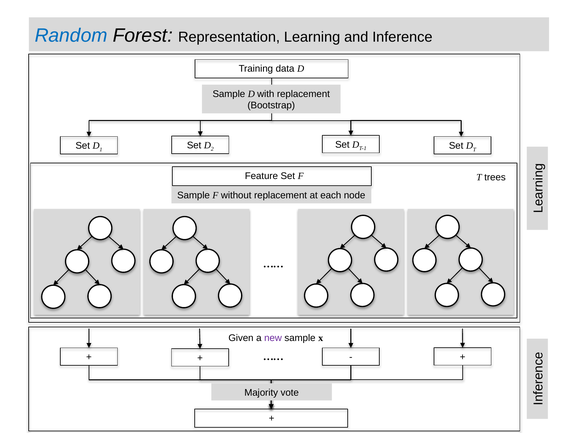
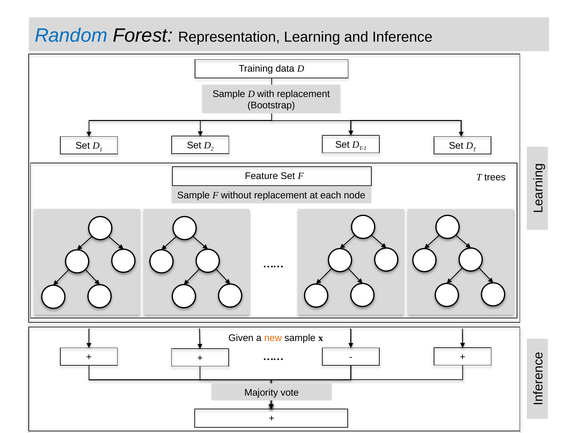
new colour: purple -> orange (273, 338)
